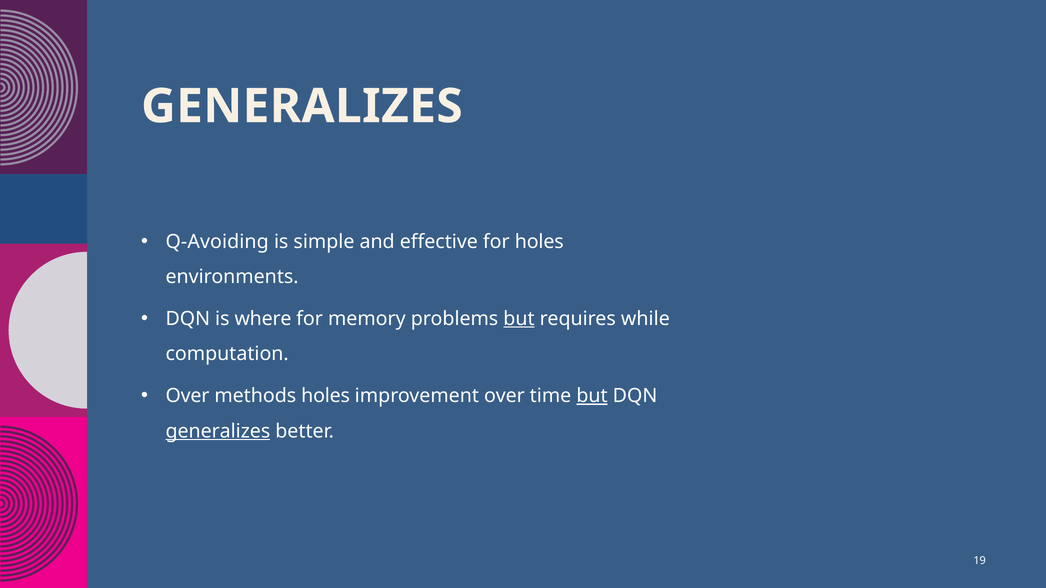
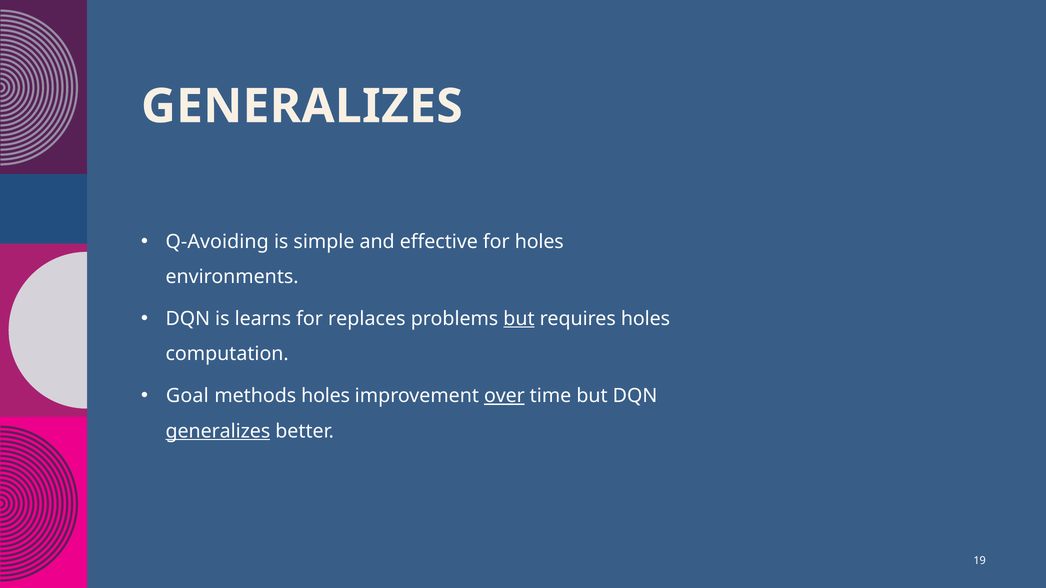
where: where -> learns (263, 319)
memory: memory -> replaces (367, 319)
requires while: while -> holes (645, 319)
Over: Over -> Goal (187, 396)
over underline: none -> present (504, 396)
but underline: present -> none (592, 396)
